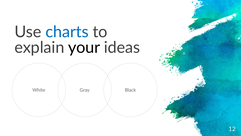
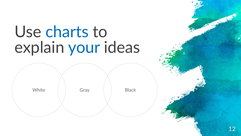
your colour: black -> blue (84, 47)
